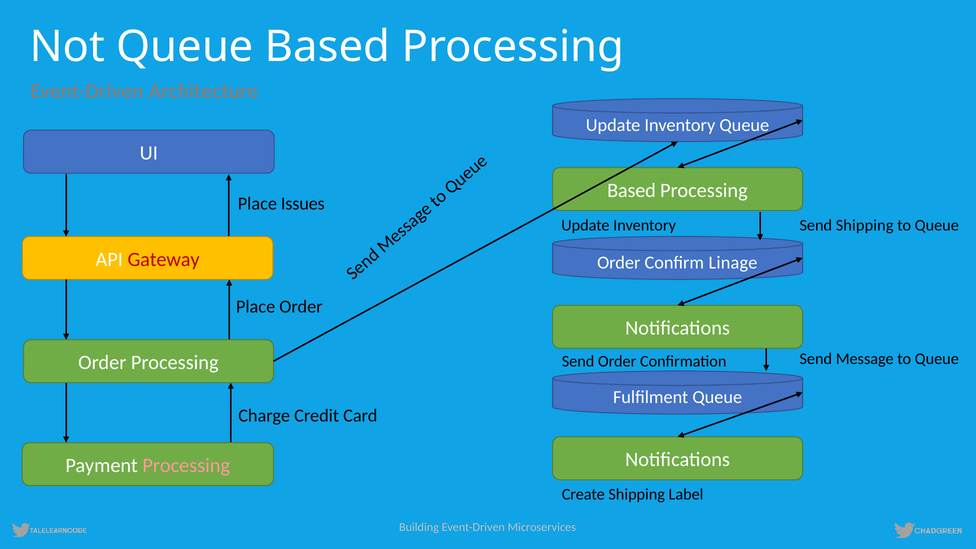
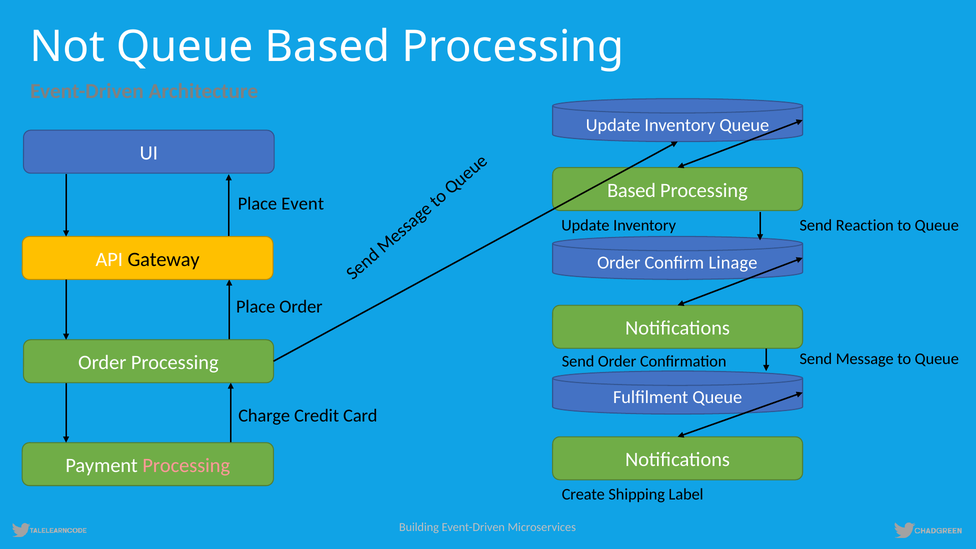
Issues: Issues -> Event (303, 203)
Send Shipping: Shipping -> Reaction (865, 226)
Gateway colour: red -> black (164, 259)
